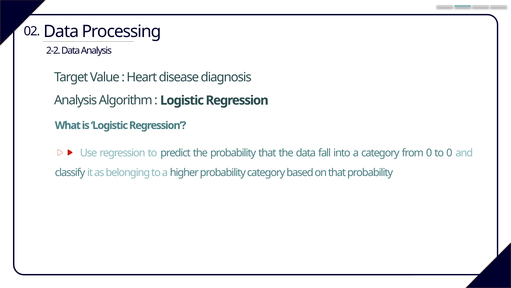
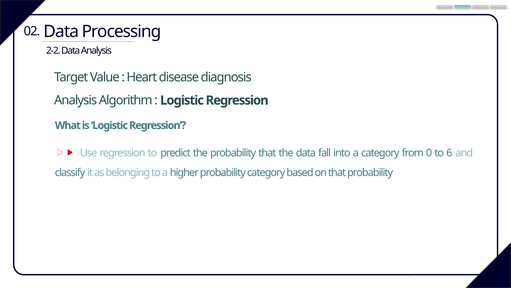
to 0: 0 -> 6 (449, 153)
